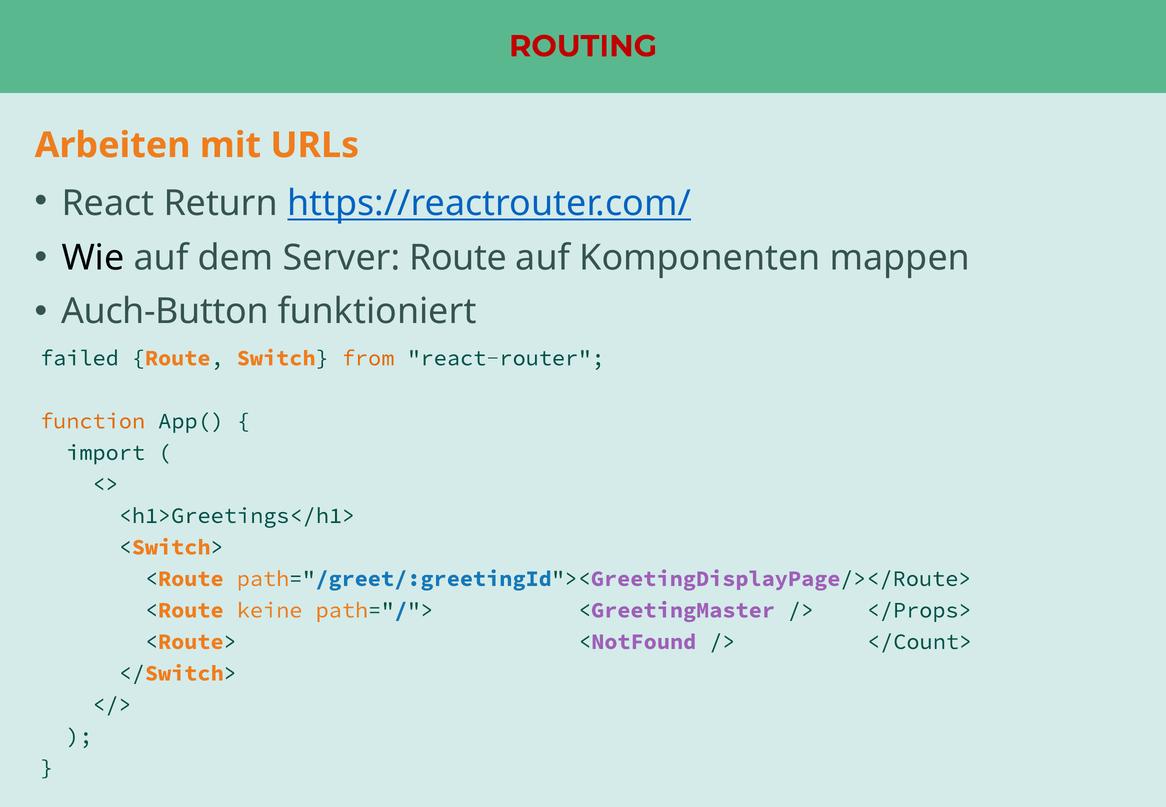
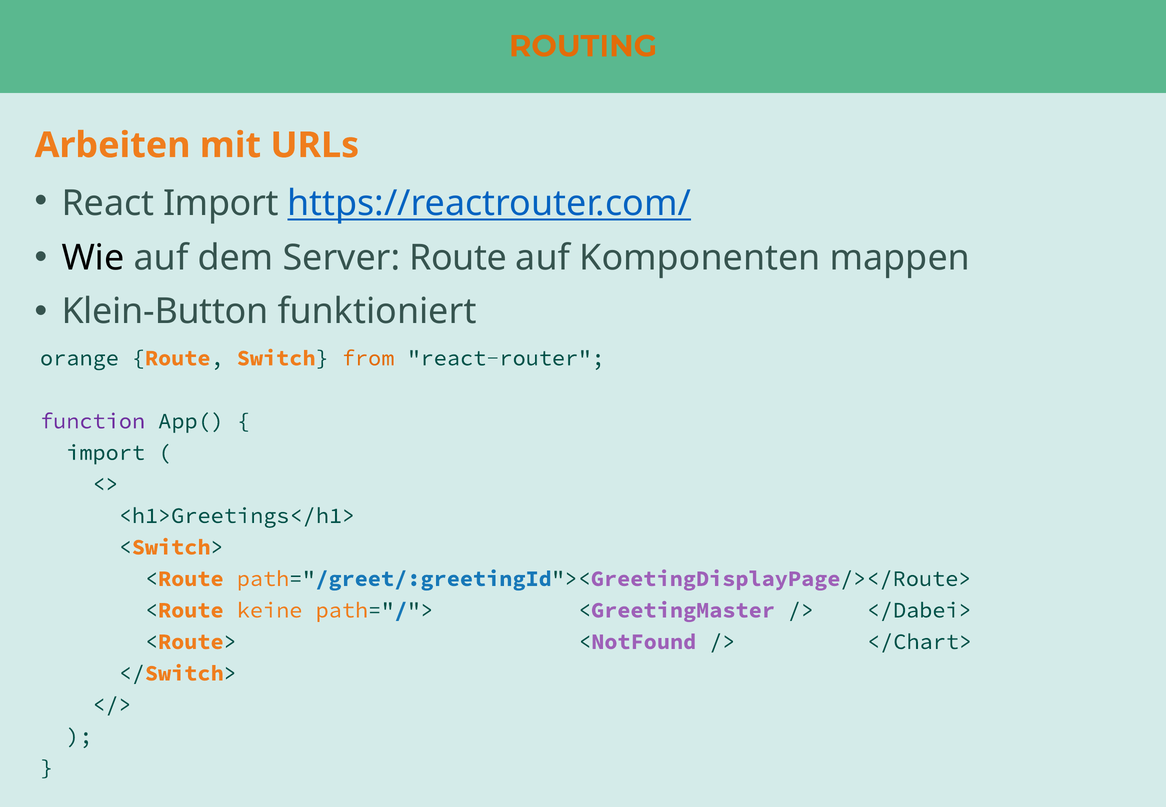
ROUTING colour: red -> orange (583, 46)
React Return: Return -> Import (221, 203)
Auch-Button: Auch-Button -> Klein-Button (165, 312)
failed: failed -> orange (79, 358)
function colour: orange -> purple (93, 421)
</Props>: </Props> -> </Dabei> (919, 610)
</Count>: </Count> -> </Chart> (920, 642)
